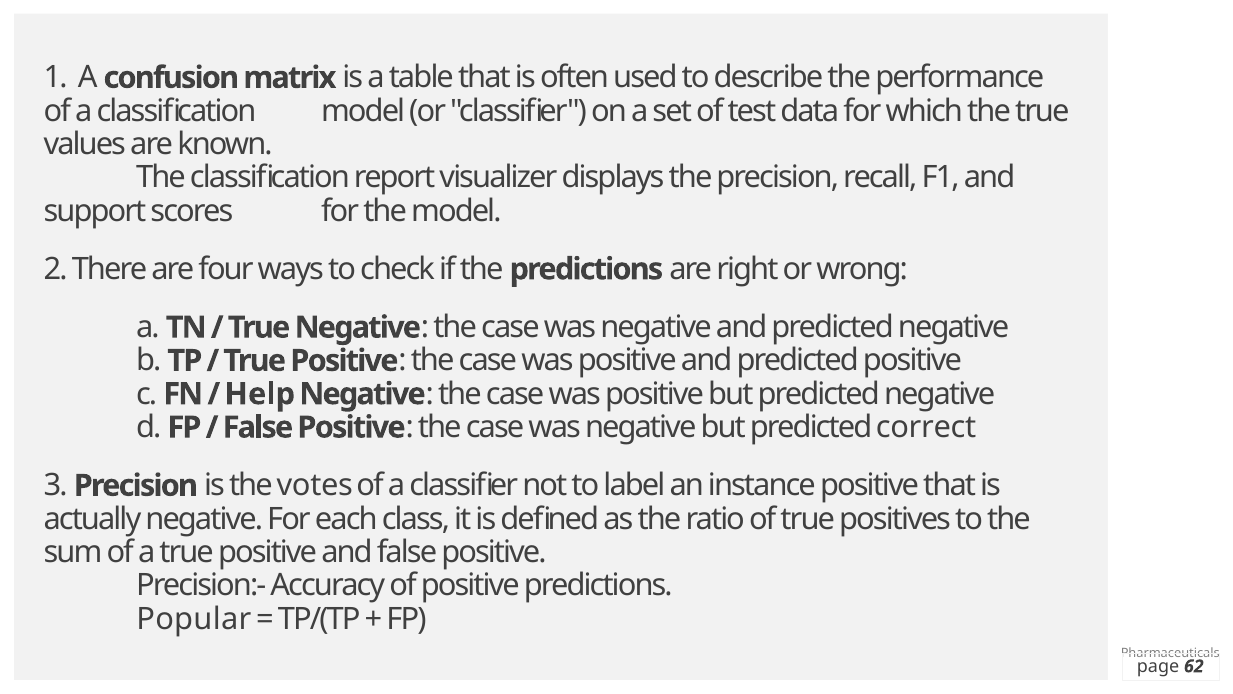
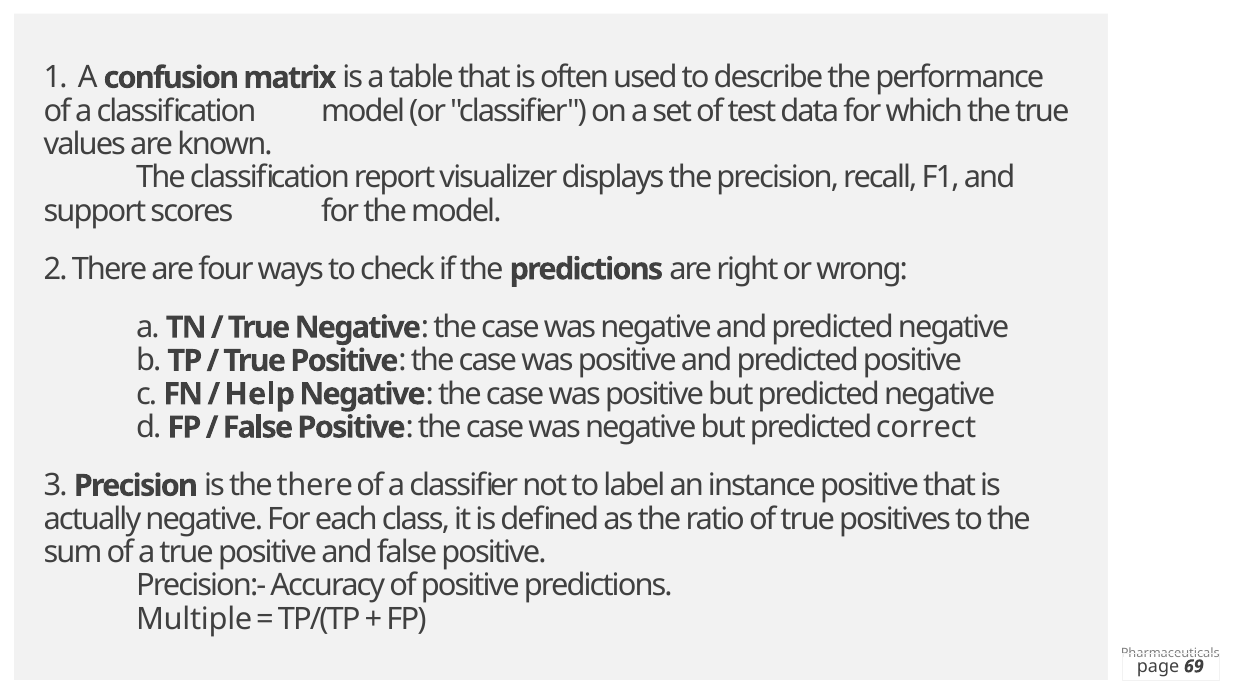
the votes: votes -> there (315, 485)
Popular: Popular -> Multiple (194, 618)
62: 62 -> 69 (1194, 666)
